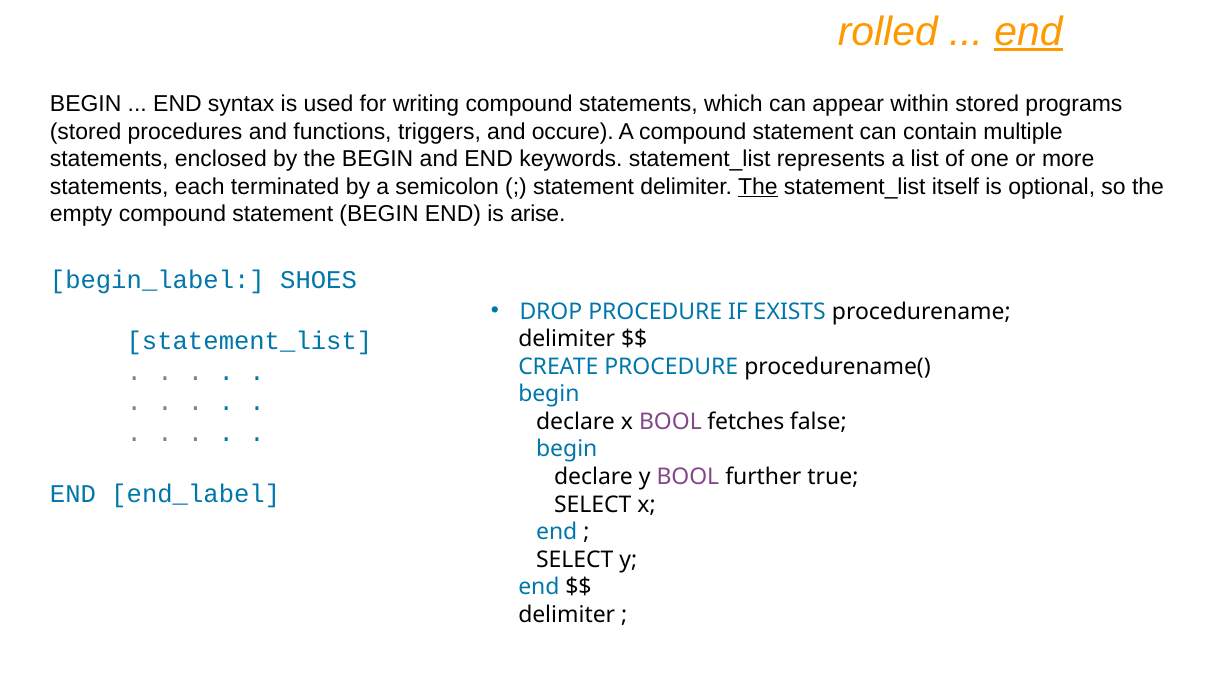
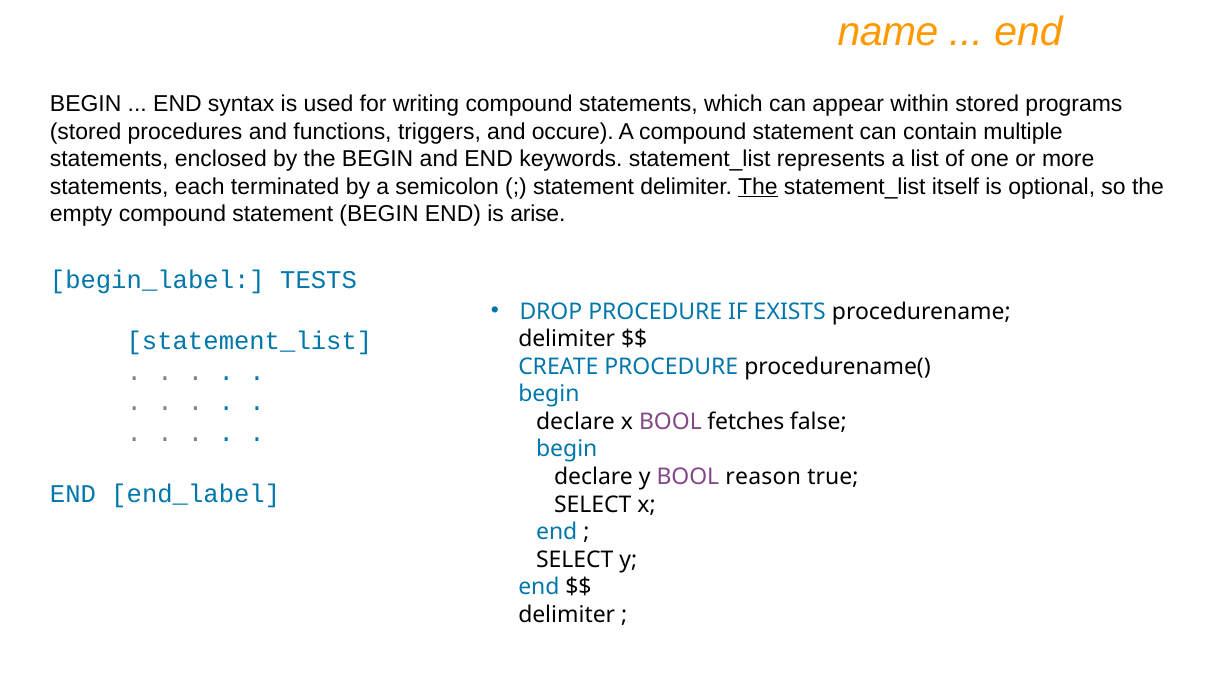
rolled: rolled -> name (888, 32)
end underline: present -> none (1029, 32)
SHOES: SHOES -> TESTS (319, 280)
further: further -> reason (763, 477)
